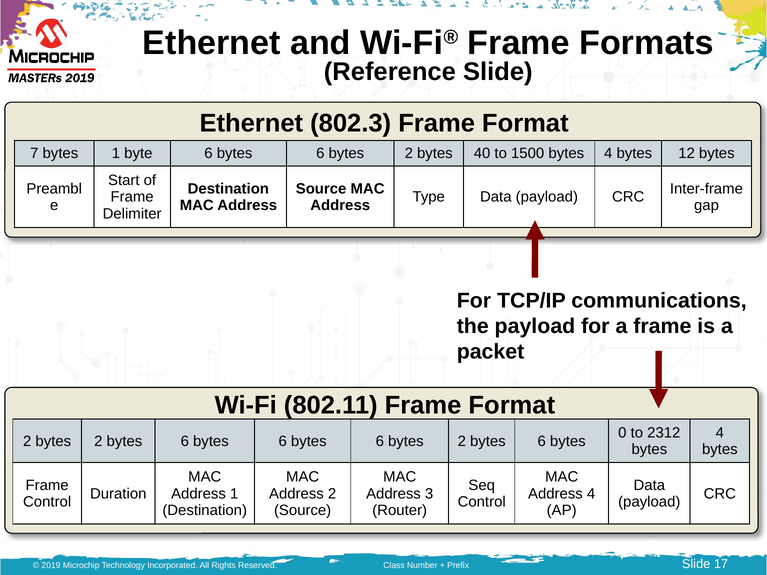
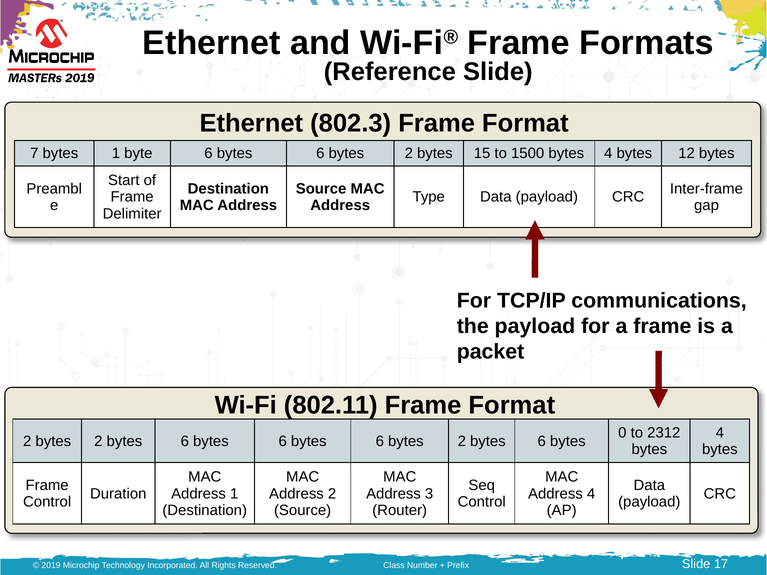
40: 40 -> 15 (482, 154)
